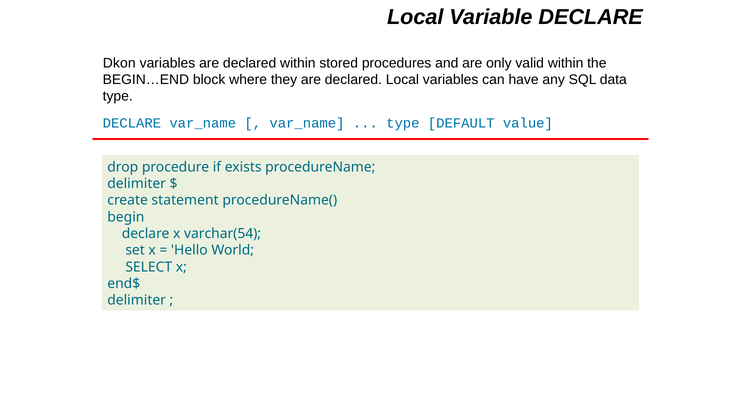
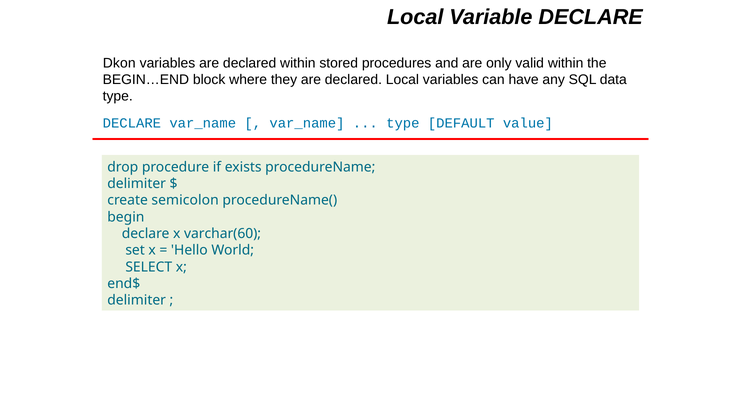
statement: statement -> semicolon (185, 200)
varchar(54: varchar(54 -> varchar(60 (223, 234)
